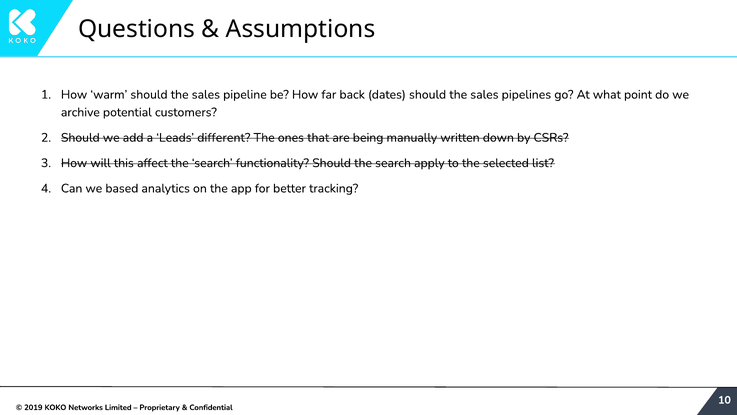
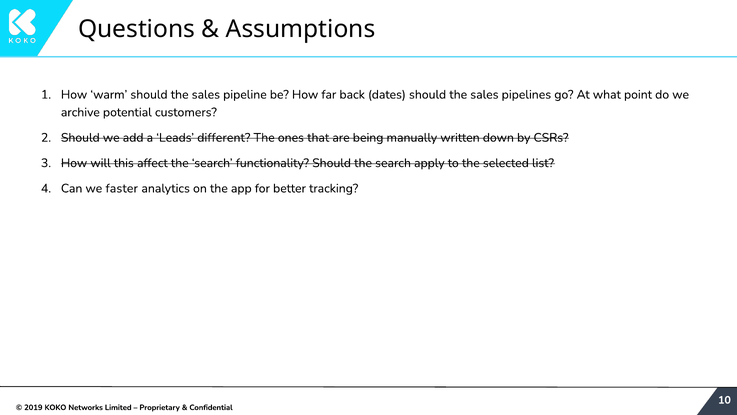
based: based -> faster (122, 188)
